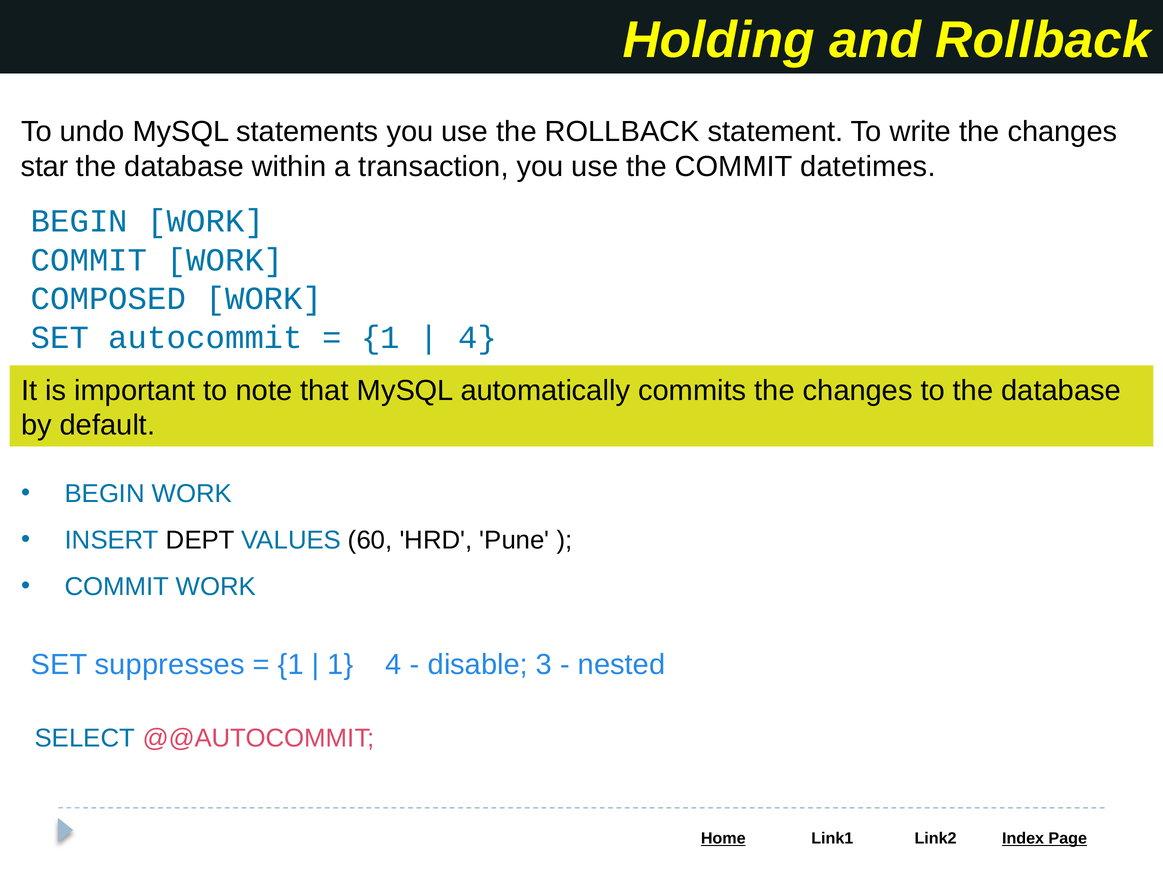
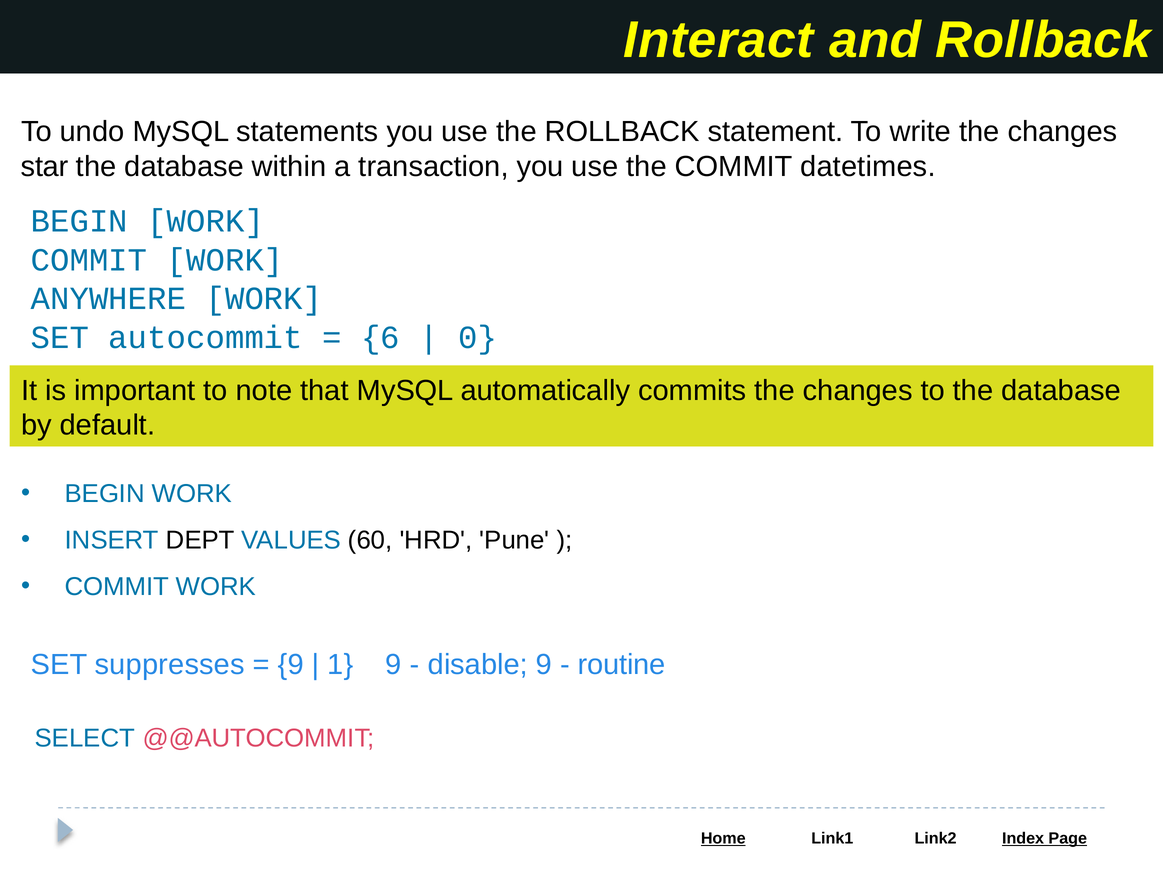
Holding: Holding -> Interact (718, 40)
COMPOSED: COMPOSED -> ANYWHERE (108, 299)
1: 1 -> 6 (380, 337)
4: 4 -> 0 (478, 337)
1: 1 -> 9 (291, 665)
1 4: 4 -> 9 (394, 665)
disable 3: 3 -> 9 (544, 665)
nested: nested -> routine (622, 665)
